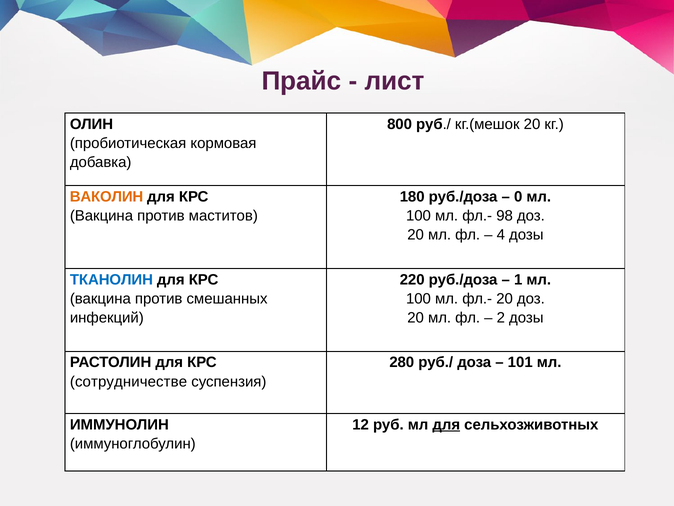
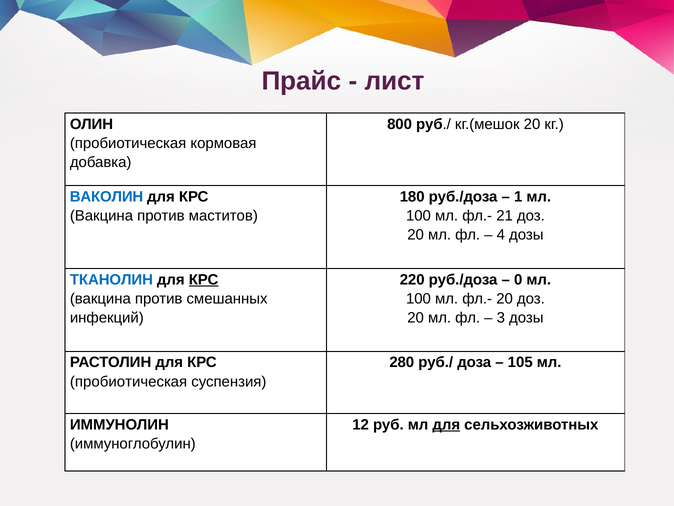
ВАКОЛИН colour: orange -> blue (107, 196)
0: 0 -> 1 (518, 196)
98: 98 -> 21 (505, 216)
КРС underline: none -> present (204, 279)
1: 1 -> 0 (518, 279)
2: 2 -> 3 (501, 318)
101: 101 -> 105 (520, 362)
сотрудничестве: сотрудничестве -> пробиотическая (129, 381)
